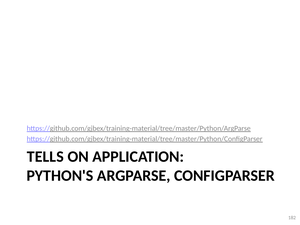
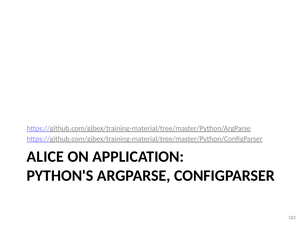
TELLS: TELLS -> ALICE (45, 157)
